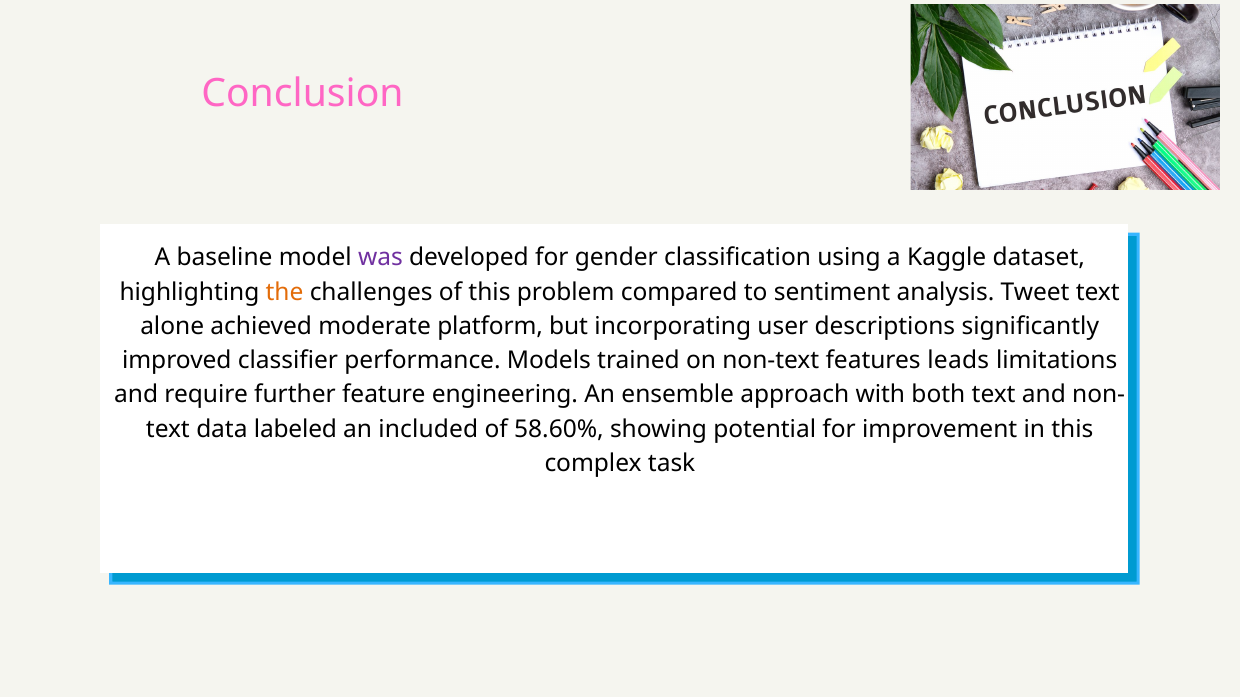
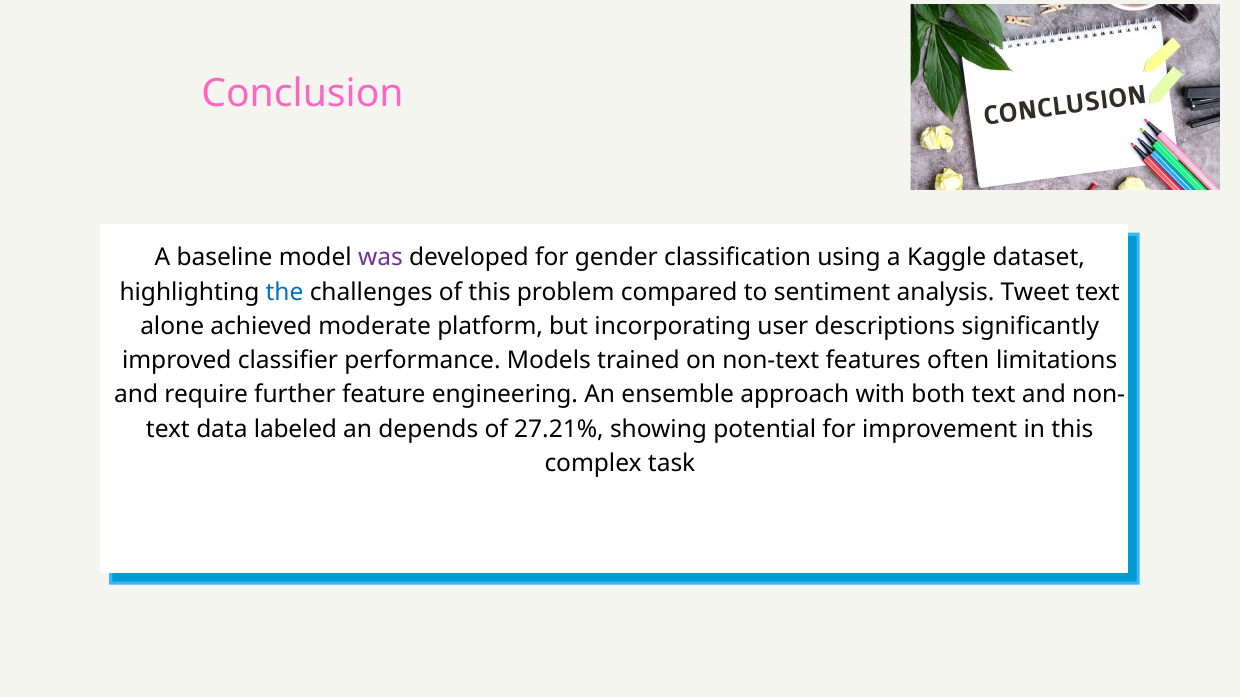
the colour: orange -> blue (285, 292)
leads: leads -> often (958, 361)
included: included -> depends (428, 429)
58.60%: 58.60% -> 27.21% (559, 429)
